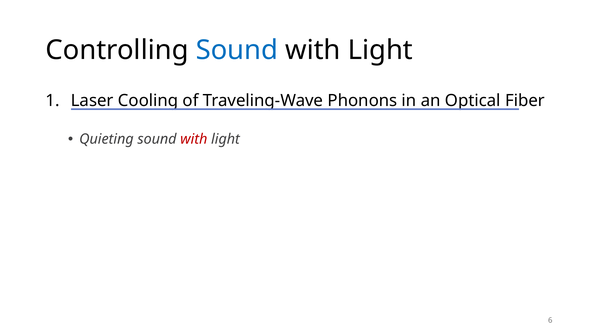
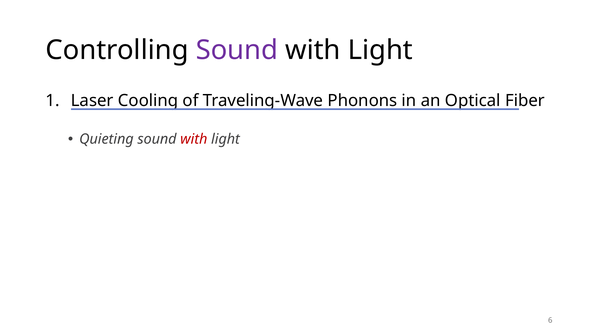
Sound colour: blue -> purple (237, 50)
